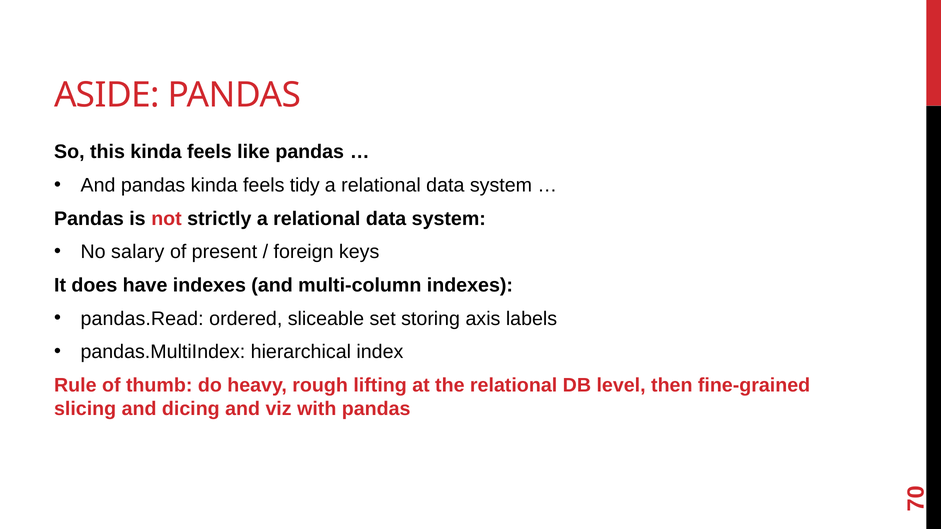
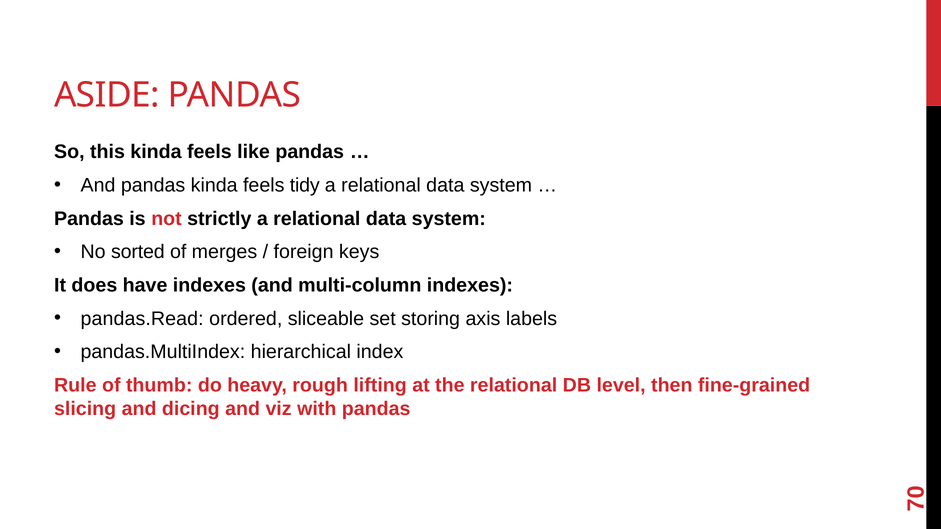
salary: salary -> sorted (138, 252)
present: present -> merges (224, 252)
